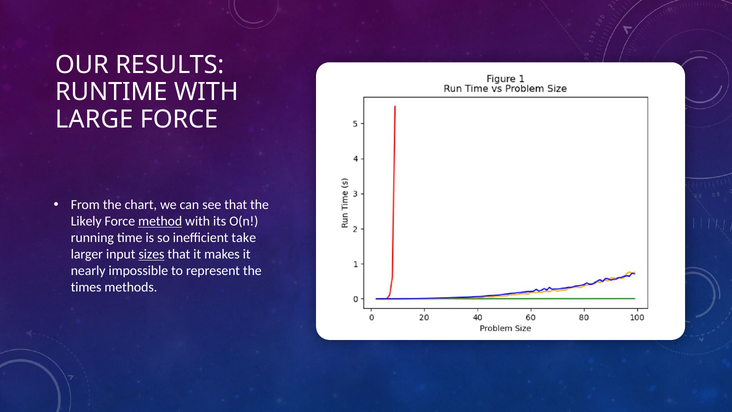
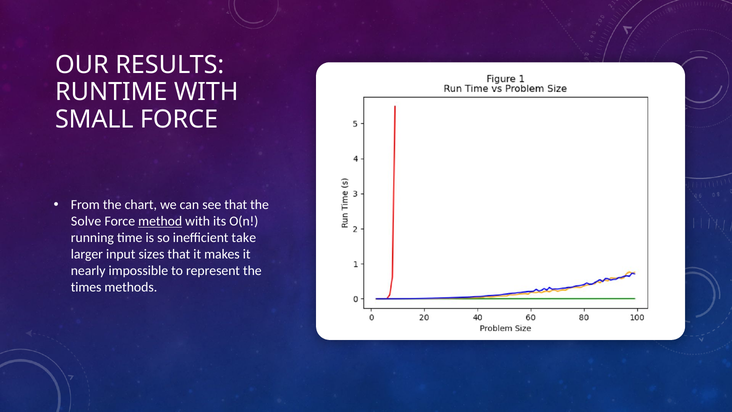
LARGE: LARGE -> SMALL (94, 119)
Likely: Likely -> Solve (86, 221)
sizes underline: present -> none (151, 254)
